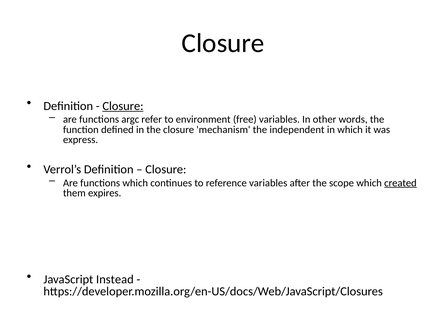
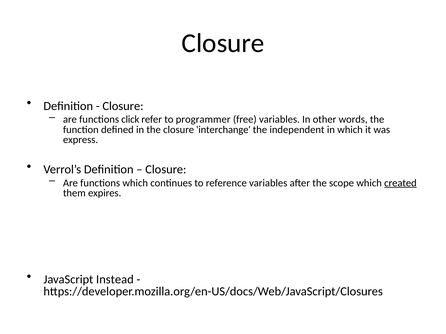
Closure underline: present -> none (123, 106)
argc: argc -> click (130, 120)
environment: environment -> programmer (203, 120)
mechanism: mechanism -> interchange (223, 130)
